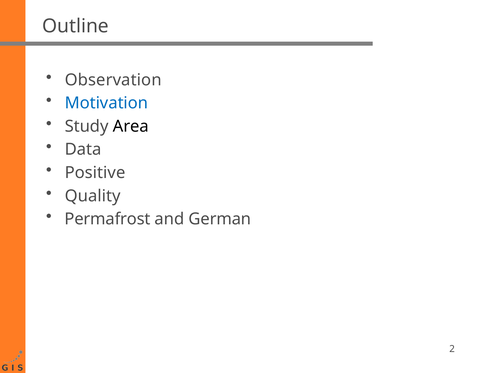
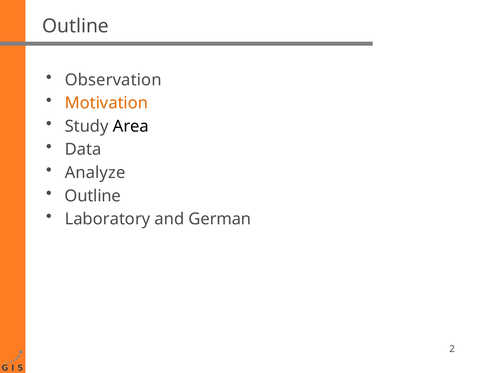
Motivation colour: blue -> orange (106, 103)
Positive: Positive -> Analyze (95, 173)
Quality: Quality -> Outline (93, 196)
Permafrost: Permafrost -> Laboratory (107, 219)
